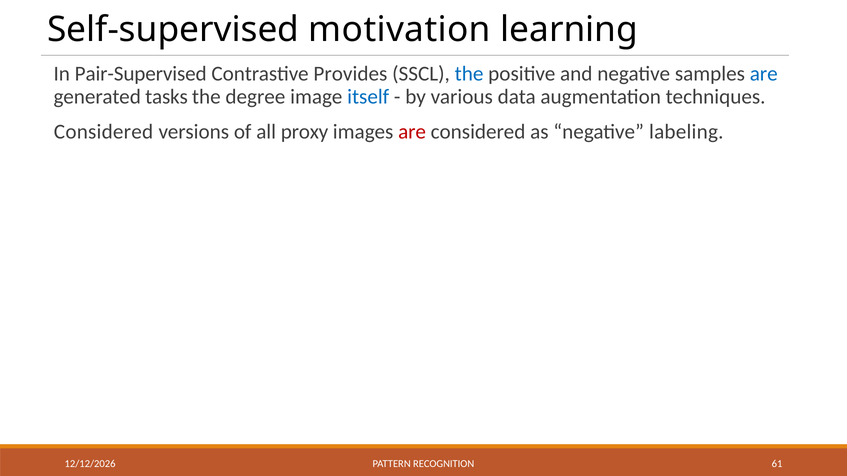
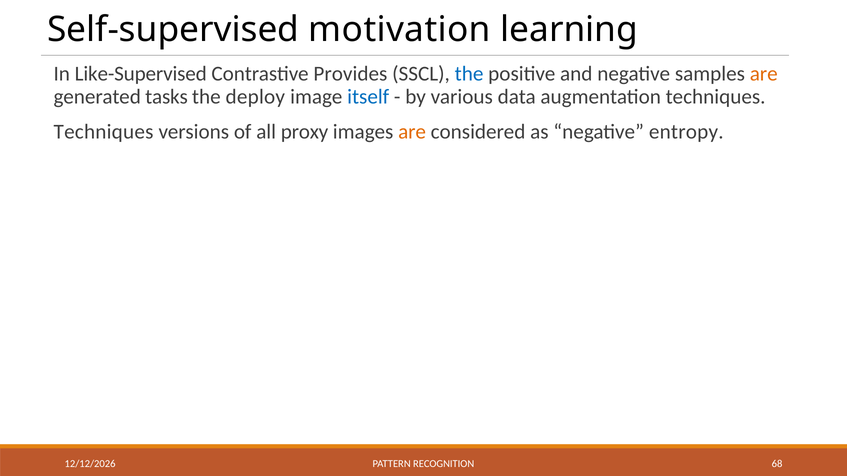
Pair-Supervised: Pair-Supervised -> Like-Supervised (141, 74)
are colour: blue -> orange (764, 74)
degree: degree -> deploy (255, 97)
Considered: Considered -> Techniques (104, 132)
are colour: red -> orange (412, 132)
labeling: labeling -> entropy (686, 132)
61: 61 -> 68 (777, 464)
